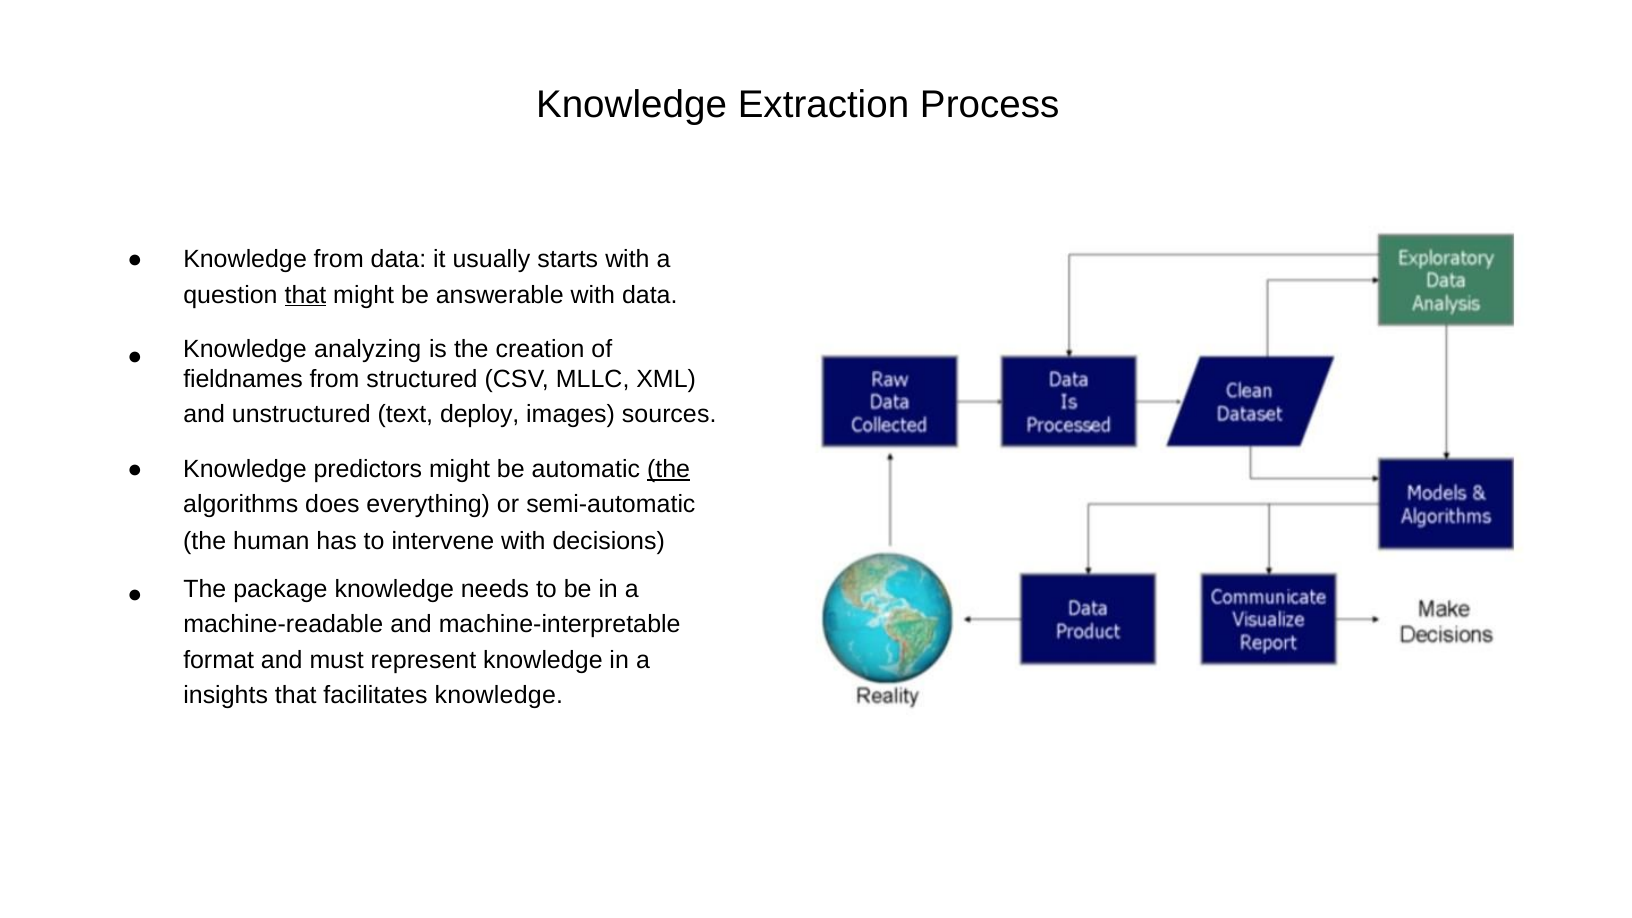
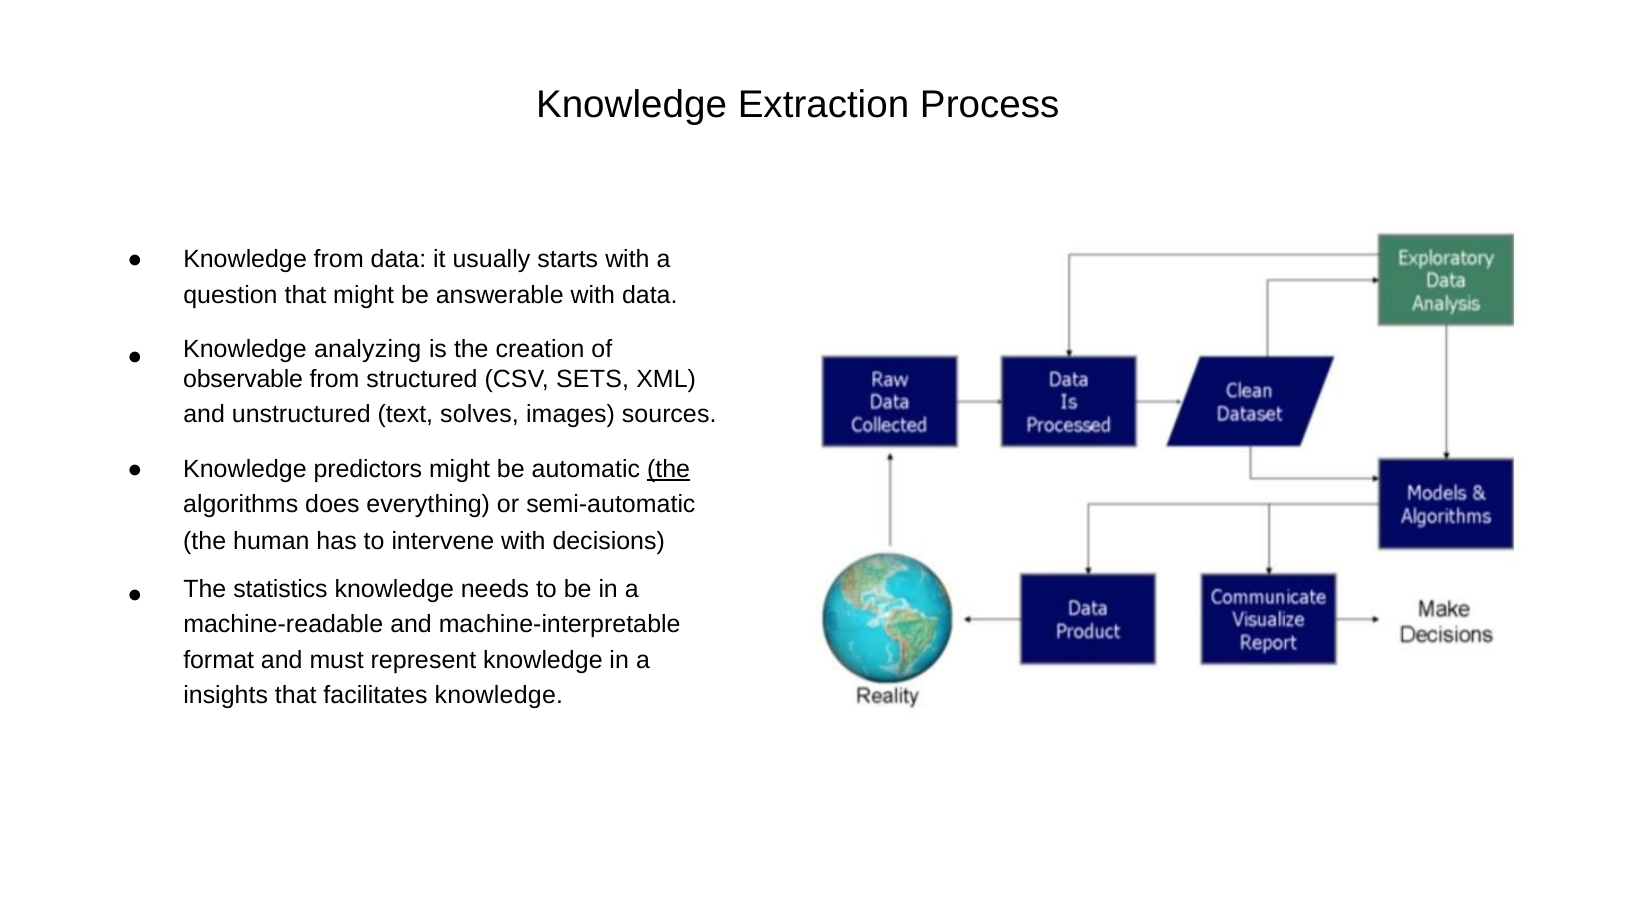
that underline: present -> none (305, 295)
fieldnames: fieldnames -> observable (243, 379)
MLLC: MLLC -> SETS (593, 379)
deploy: deploy -> solves (480, 415)
package: package -> statistics (280, 589)
